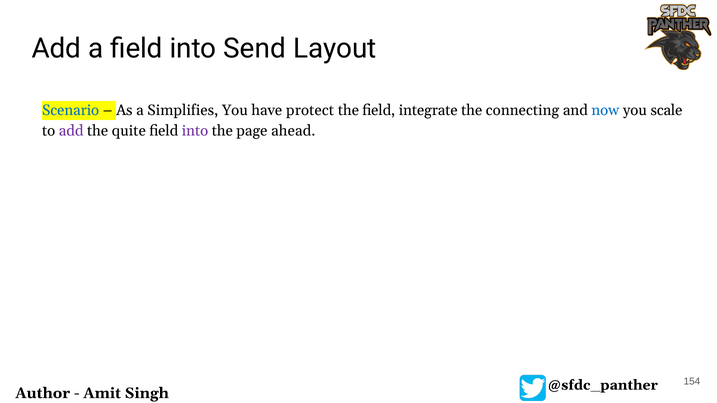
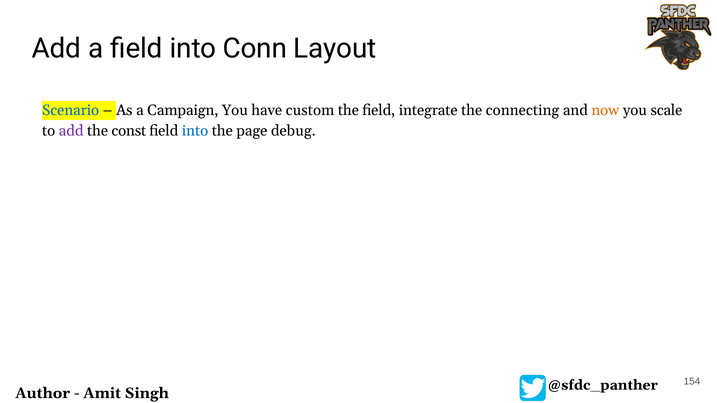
Send: Send -> Conn (255, 48)
Simplifies: Simplifies -> Campaign (183, 110)
protect: protect -> custom (310, 110)
now colour: blue -> orange (605, 110)
quite: quite -> const (129, 131)
into colour: purple -> blue (195, 131)
ahead: ahead -> debug (293, 131)
